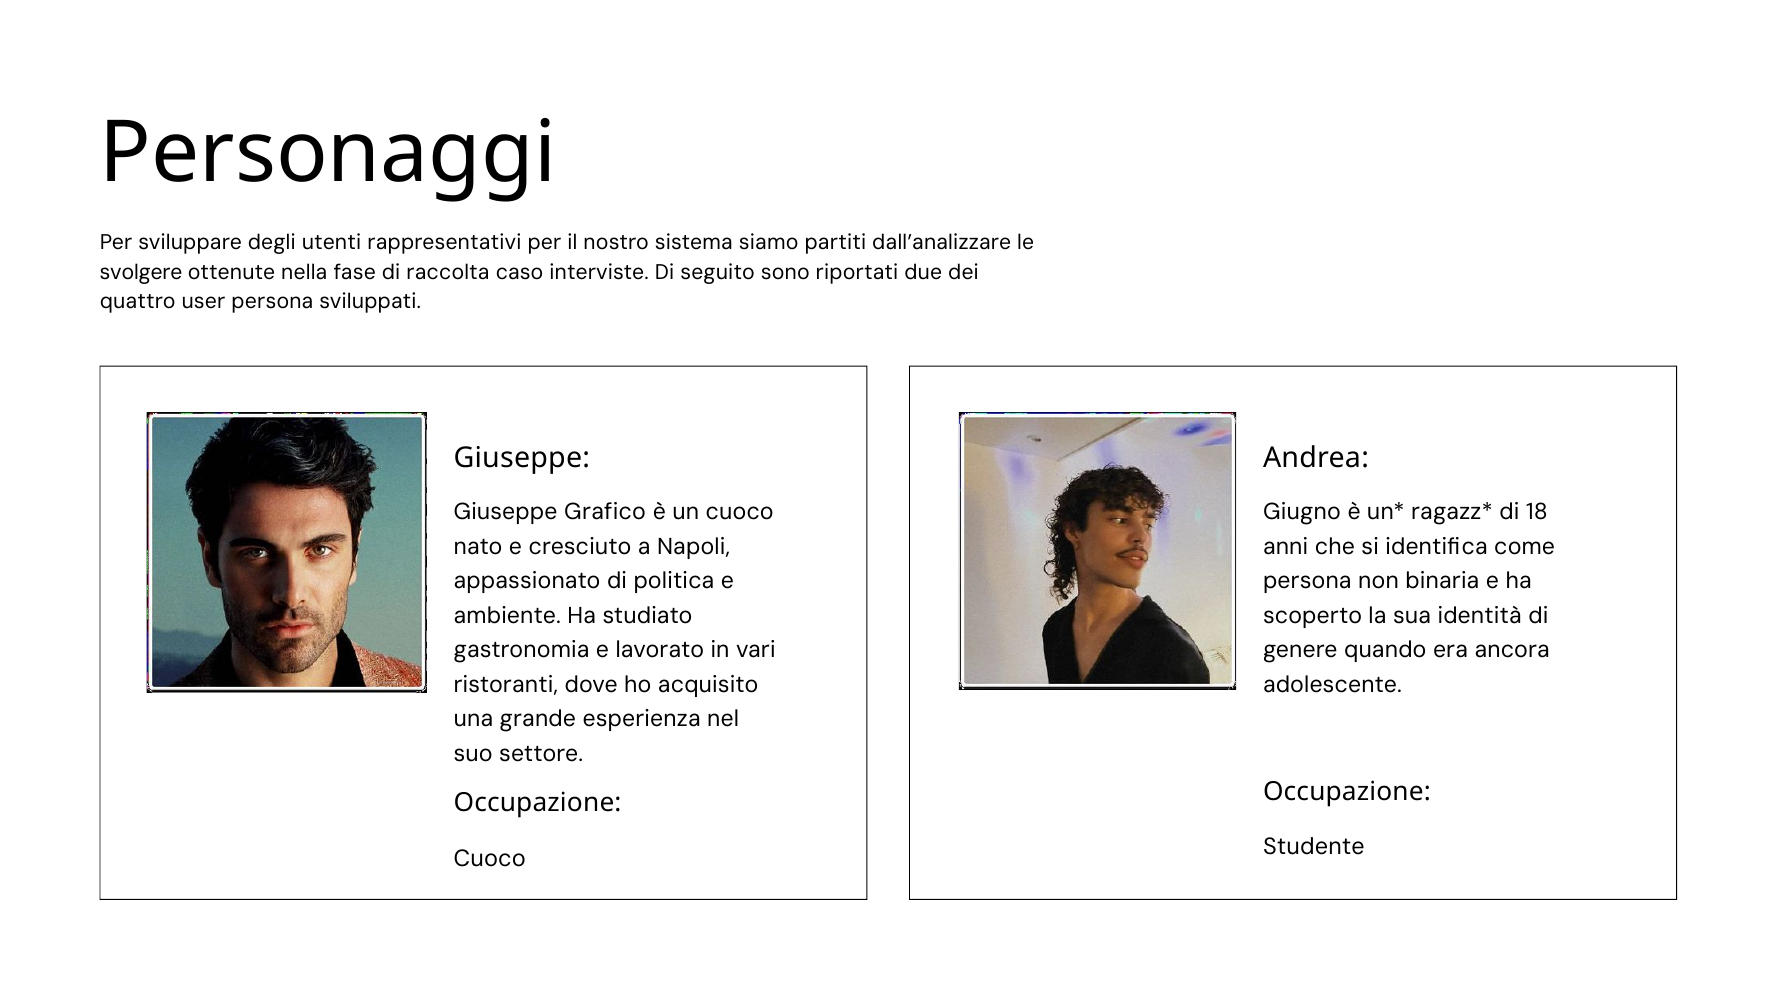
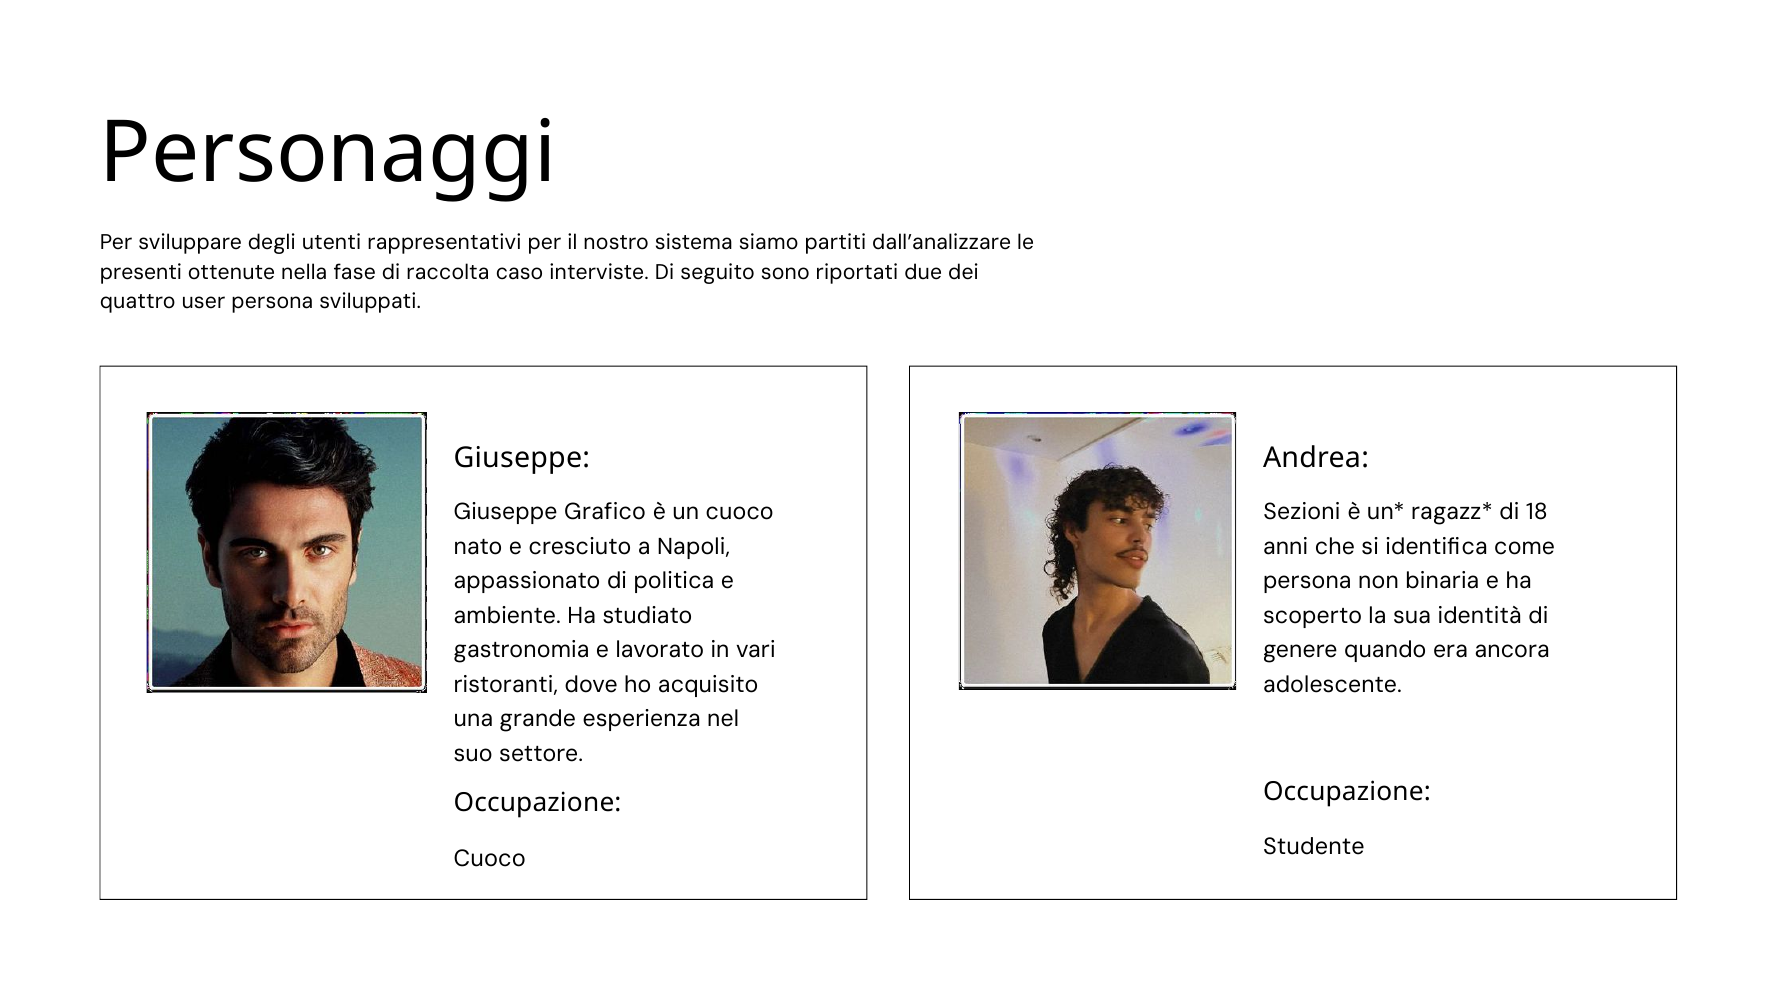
svolgere: svolgere -> presenti (141, 272)
Giugno: Giugno -> Sezioni (1302, 512)
